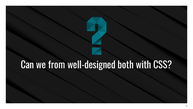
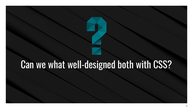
from: from -> what (57, 65)
